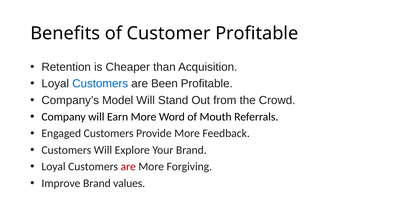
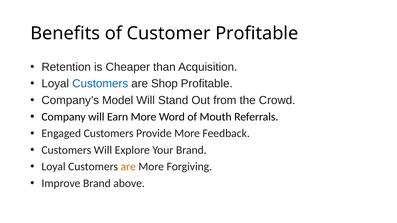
Been: Been -> Shop (164, 84)
are colour: red -> orange (128, 167)
values: values -> above (129, 183)
